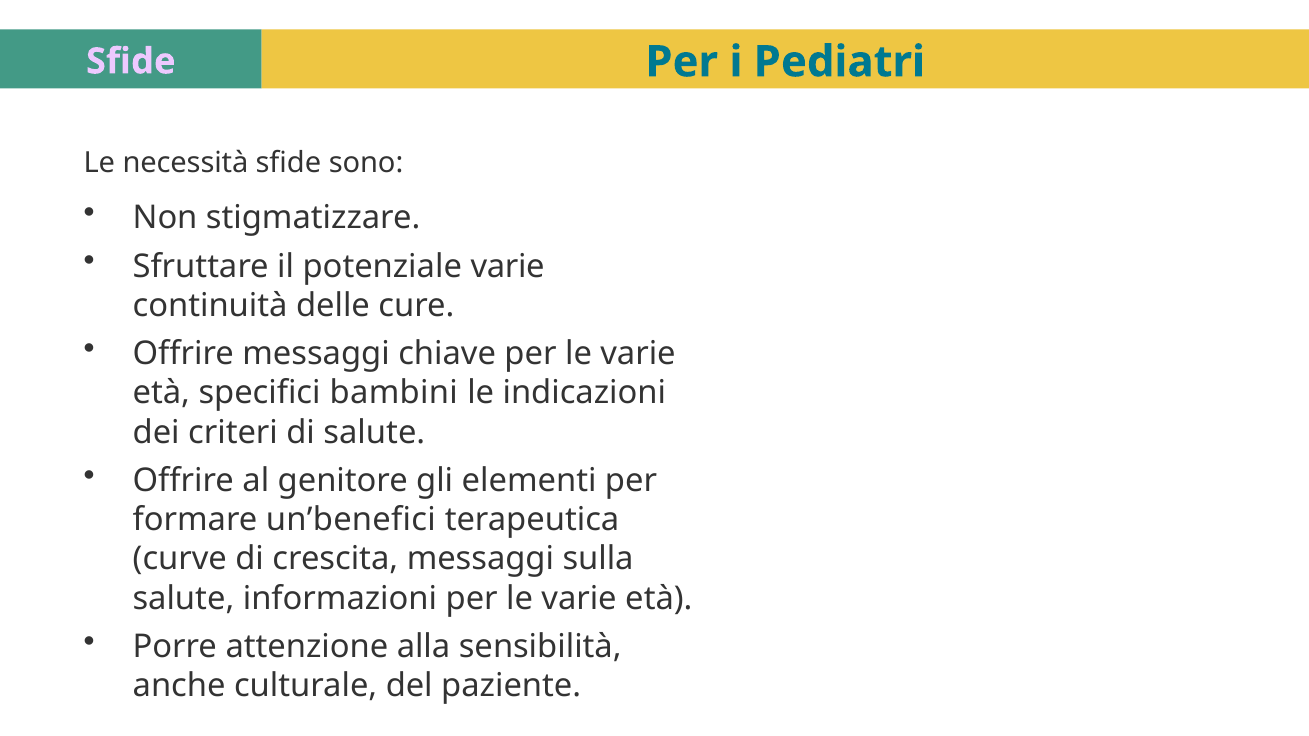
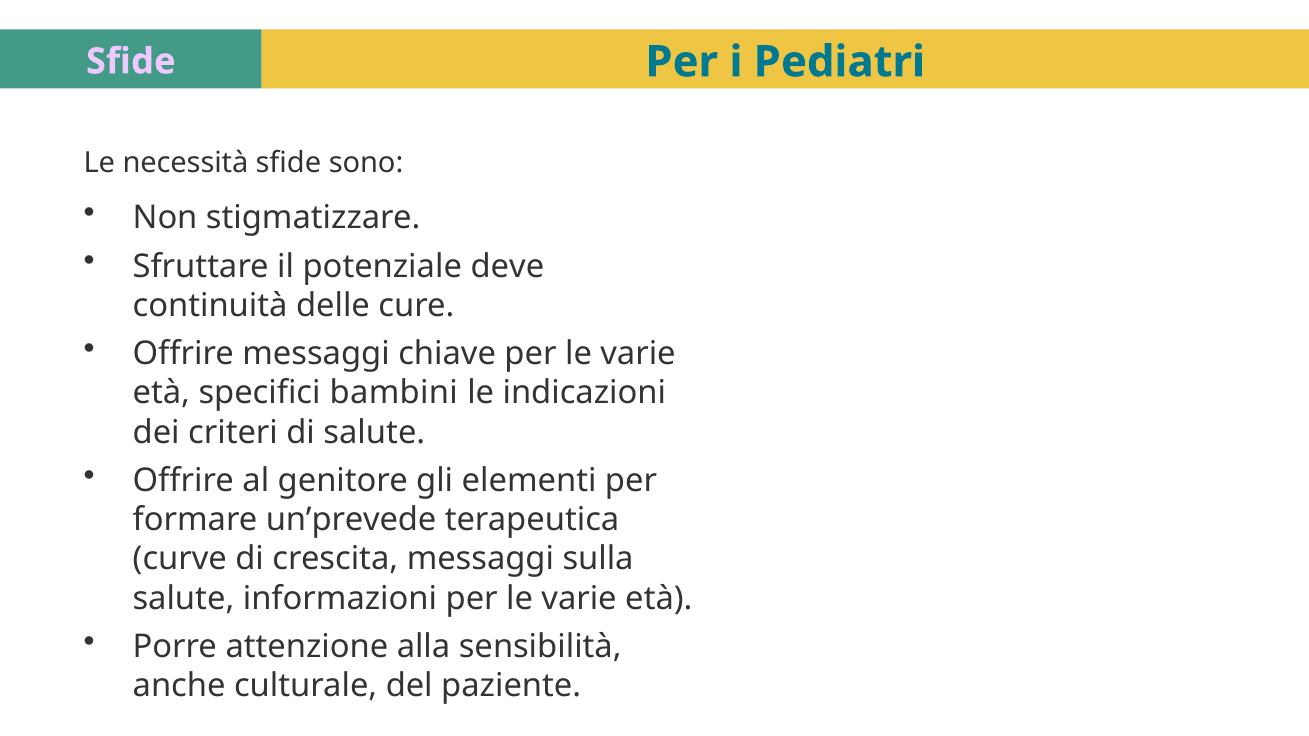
potenziale varie: varie -> deve (507, 266)
un’benefici: un’benefici -> un’prevede (351, 520)
